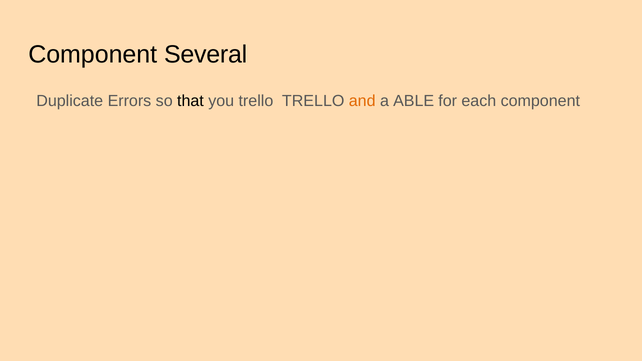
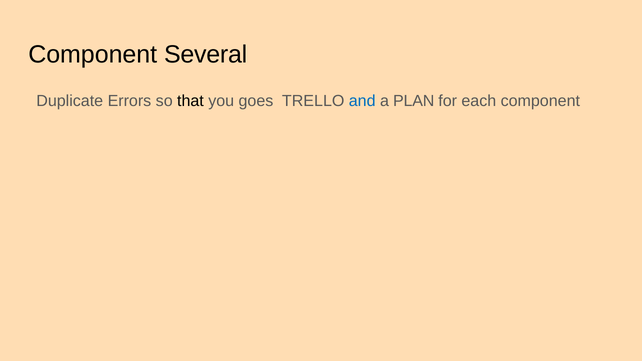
you trello: trello -> goes (256, 101)
and colour: orange -> blue (362, 101)
ABLE: ABLE -> PLAN (414, 101)
